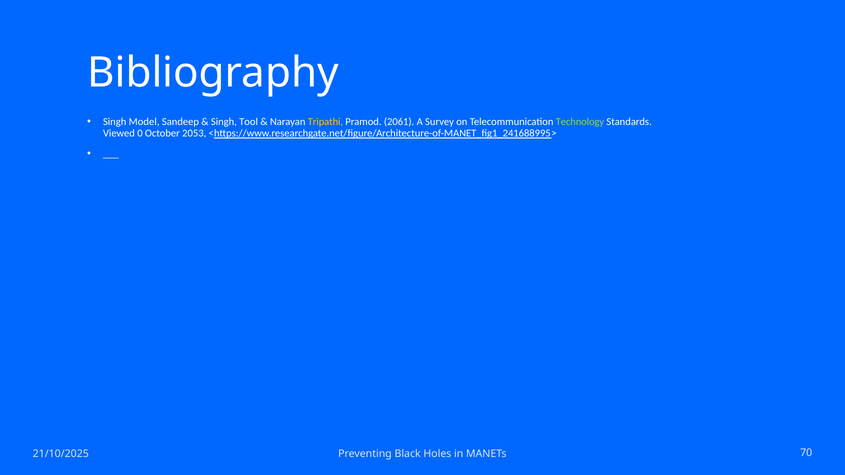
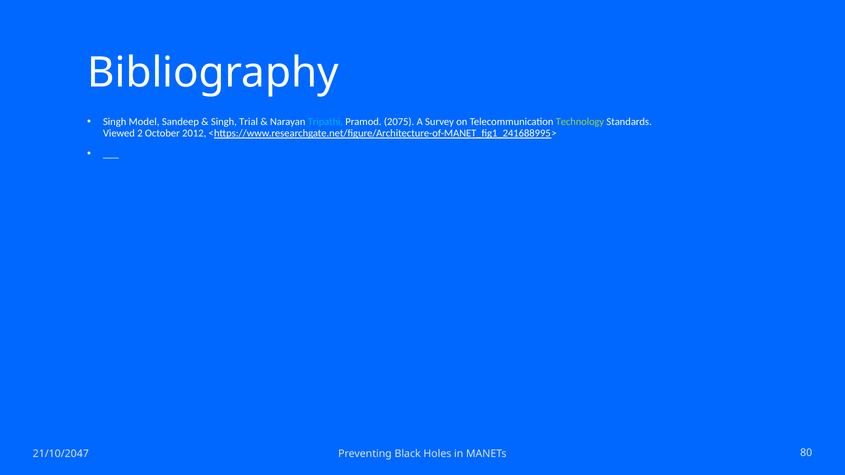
Tool: Tool -> Trial (249, 122)
Tripathi colour: yellow -> light blue (325, 122)
2061: 2061 -> 2075 (399, 122)
0: 0 -> 2 (140, 134)
2053: 2053 -> 2012 (194, 134)
21/10/2025: 21/10/2025 -> 21/10/2047 (61, 454)
70: 70 -> 80 (806, 453)
